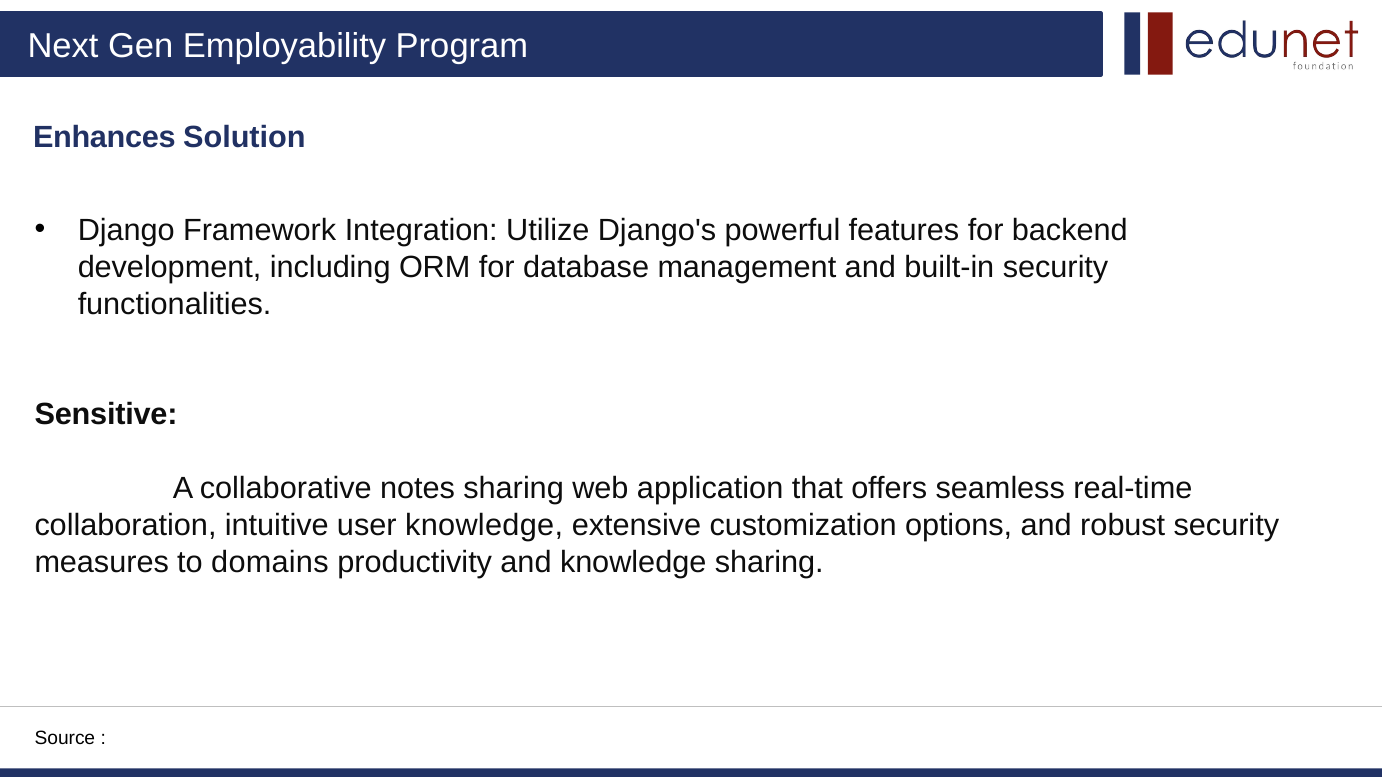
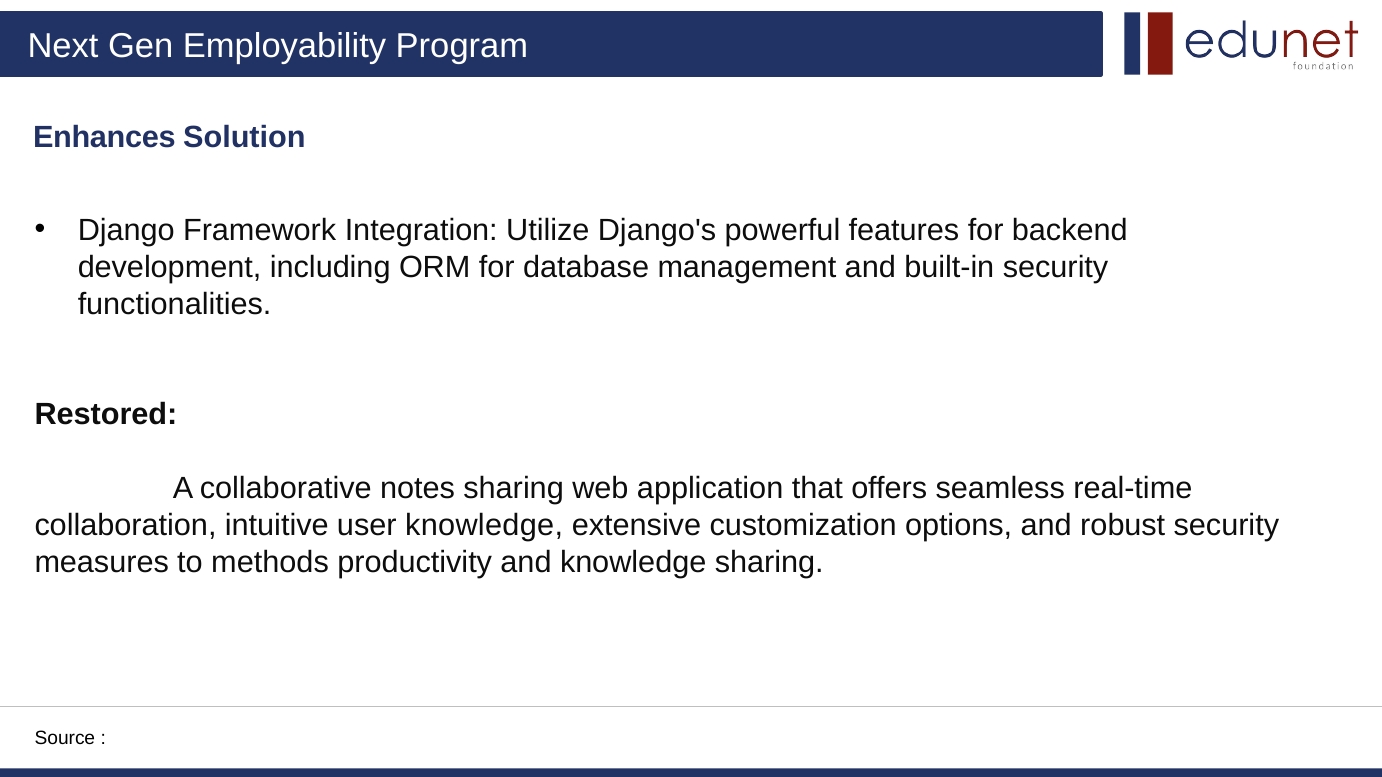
Sensitive: Sensitive -> Restored (106, 415)
domains: domains -> methods (270, 562)
